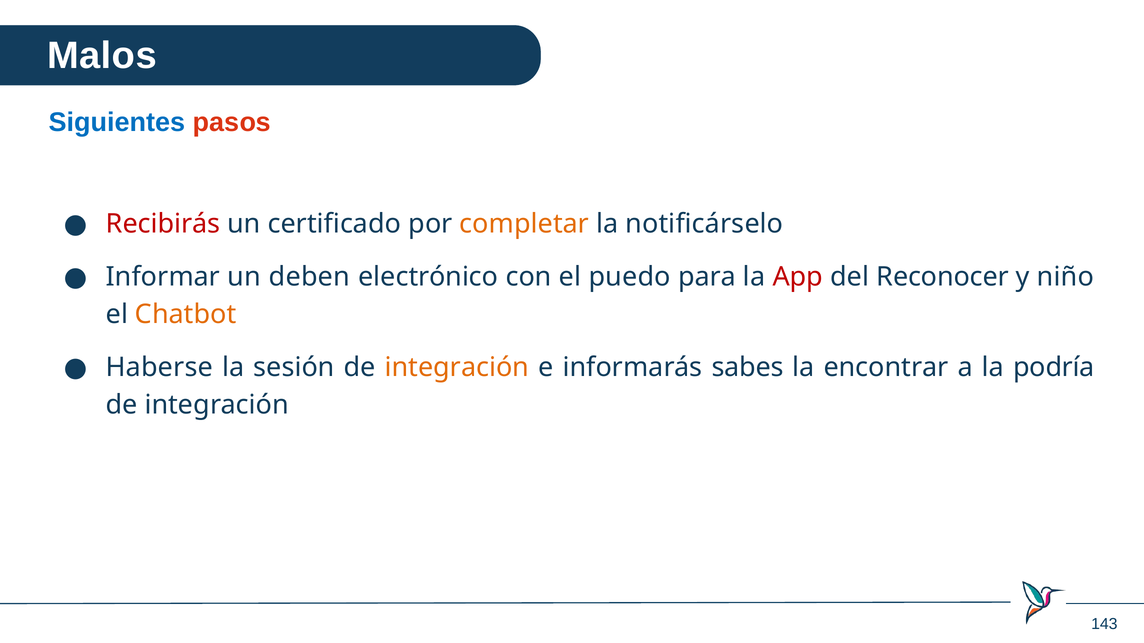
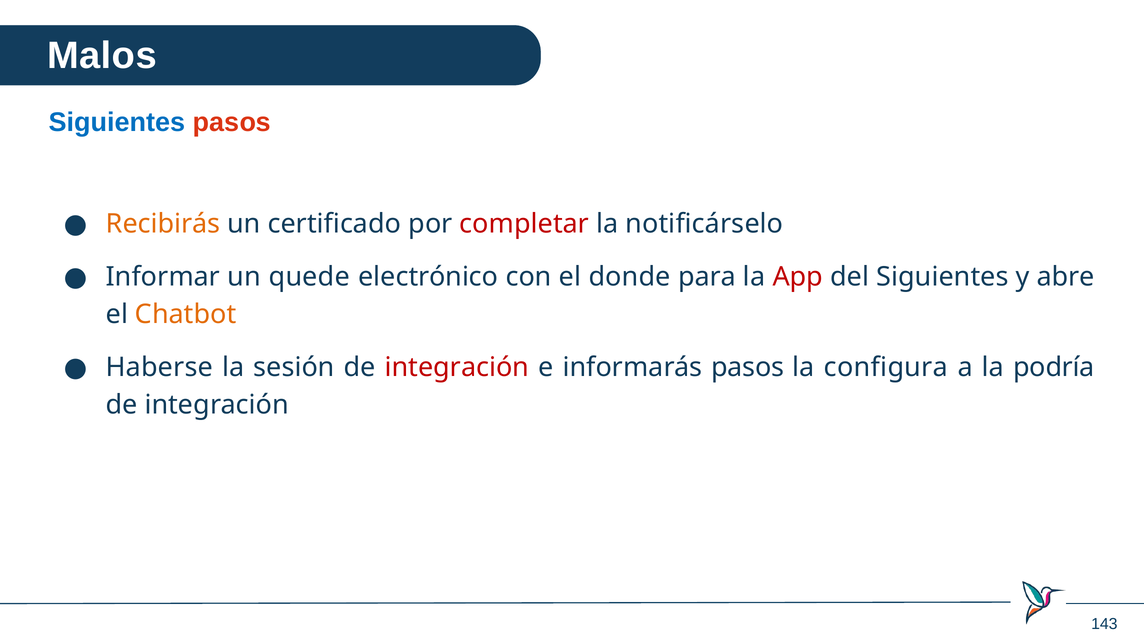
Recibirás colour: red -> orange (163, 224)
completar colour: orange -> red (524, 224)
deben: deben -> quede (309, 277)
puedo: puedo -> donde (630, 277)
del Reconocer: Reconocer -> Siguientes (942, 277)
niño: niño -> abre (1066, 277)
integración colour: orange -> red (457, 368)
informarás sabes: sabes -> pasos (748, 368)
encontrar: encontrar -> configura (886, 368)
